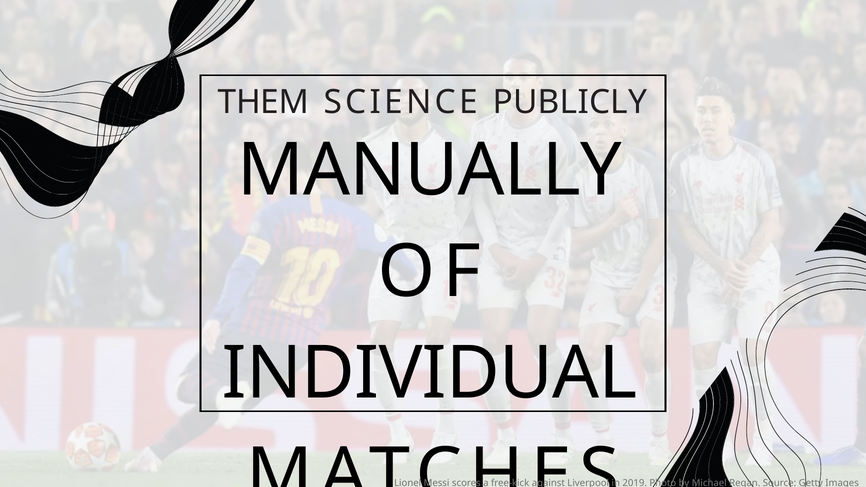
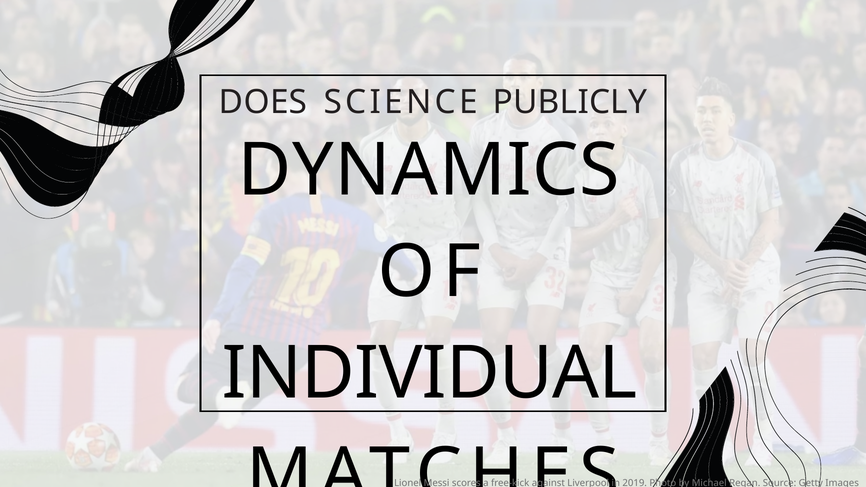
THEM: THEM -> DOES (263, 102)
MANUALLY: MANUALLY -> DYNAMICS (429, 171)
